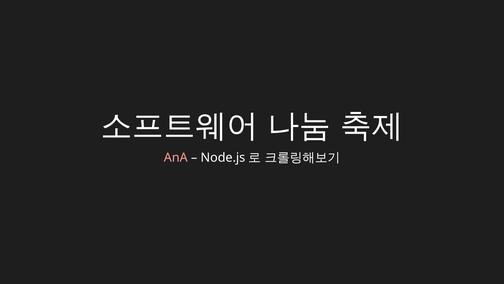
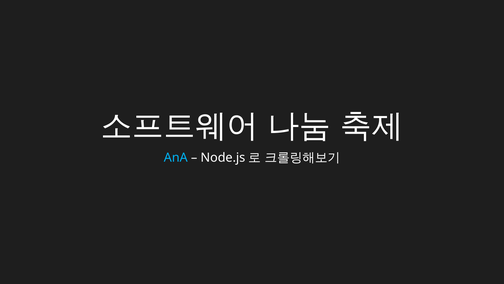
AnA colour: pink -> light blue (176, 158)
